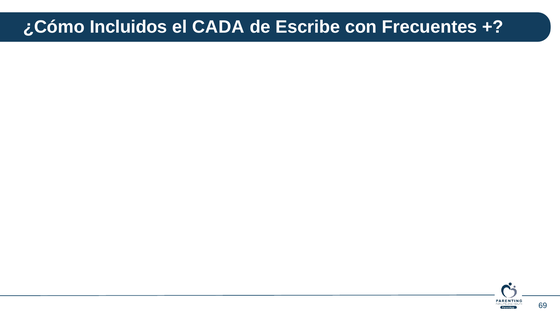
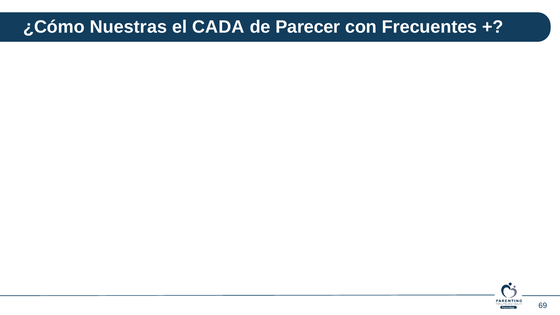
Incluidos: Incluidos -> Nuestras (128, 27)
Escribe: Escribe -> Parecer (308, 27)
